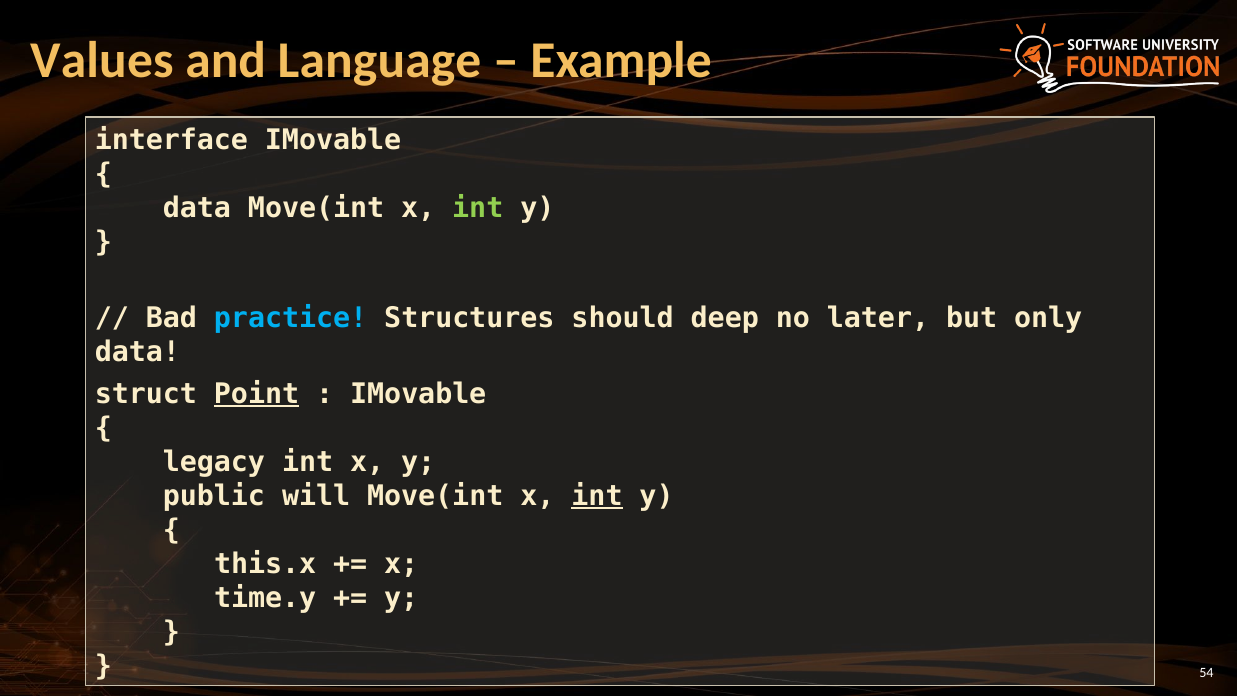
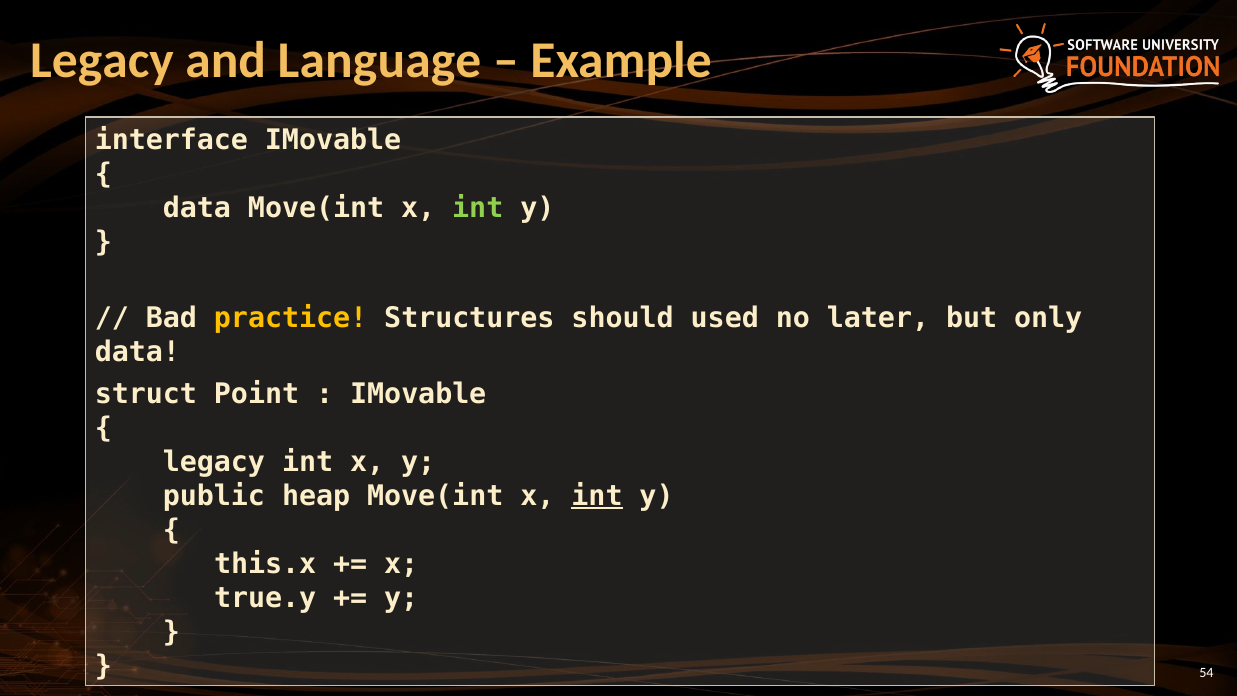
Values: Values -> Legacy (102, 60)
practice colour: light blue -> yellow (291, 318)
deep: deep -> used (725, 318)
Point underline: present -> none (257, 394)
will: will -> heap (316, 496)
time.y: time.y -> true.y (265, 598)
